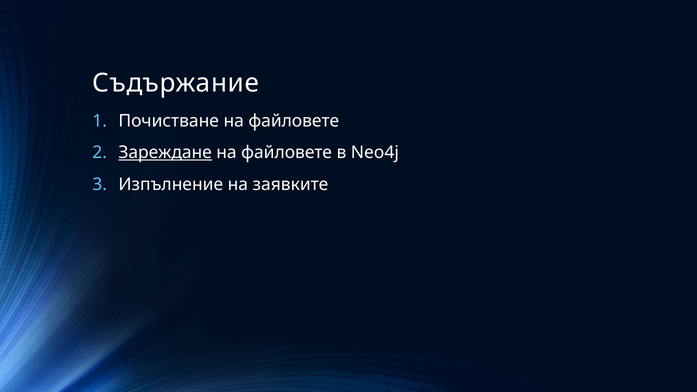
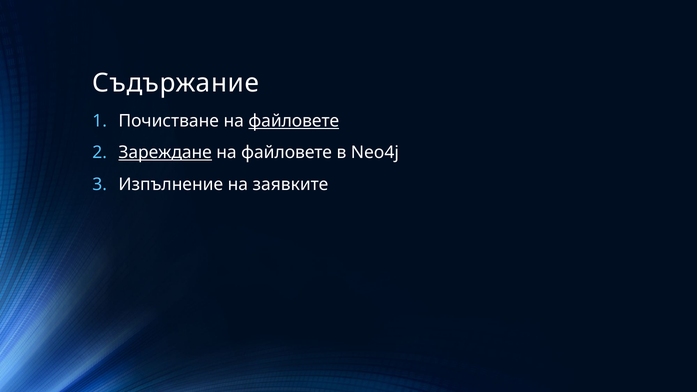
файловете underline: none -> present (294, 121)
